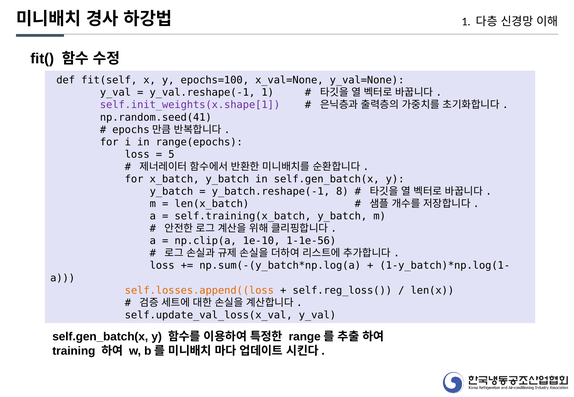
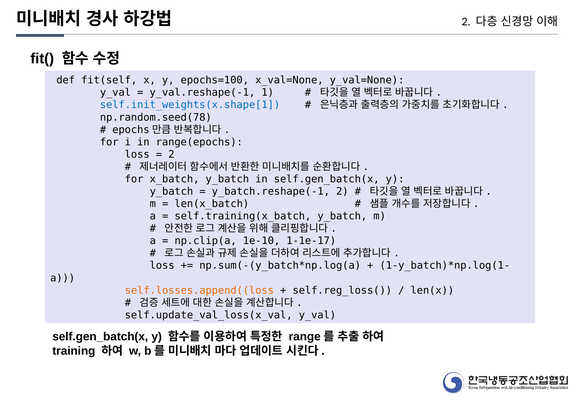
1: 1 -> 2 (466, 22)
self.init_weights(x.shape[1 colour: purple -> blue (190, 105)
np.random.seed(41: np.random.seed(41 -> np.random.seed(78 (156, 117)
5: 5 -> 2 (171, 155)
y_batch.reshape(-1 8: 8 -> 2 (342, 192)
1-1e-56: 1-1e-56 -> 1-1e-17 (311, 241)
